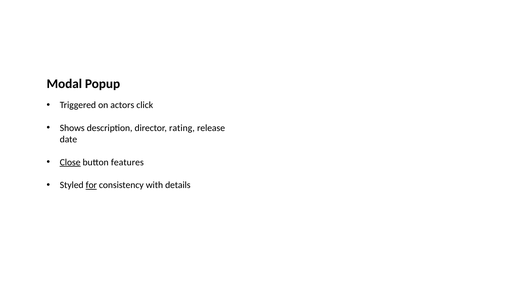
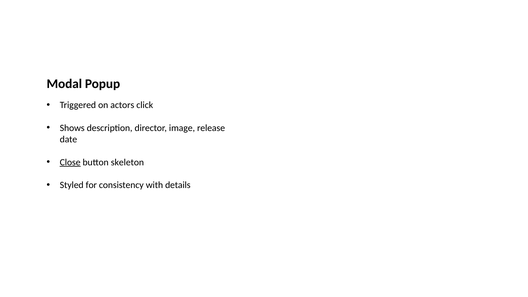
rating: rating -> image (182, 128)
features: features -> skeleton (127, 162)
for underline: present -> none (91, 185)
